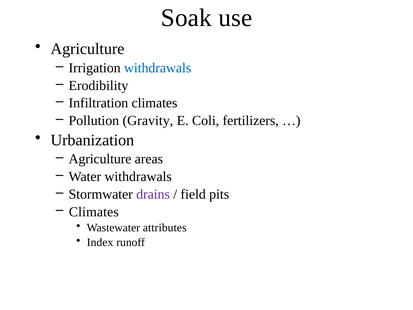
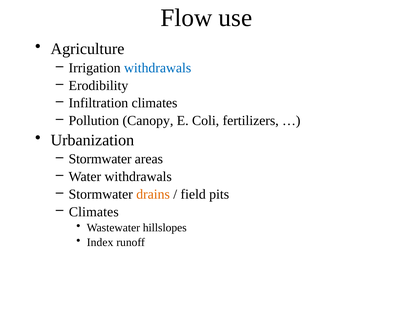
Soak: Soak -> Flow (186, 18)
Gravity: Gravity -> Canopy (148, 121)
Agriculture: Agriculture -> Stormwater (100, 159)
drains colour: purple -> orange (153, 194)
attributes: attributes -> hillslopes (165, 228)
